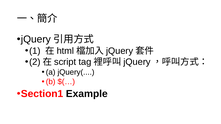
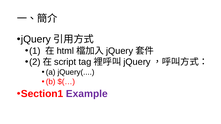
Example colour: black -> purple (87, 94)
